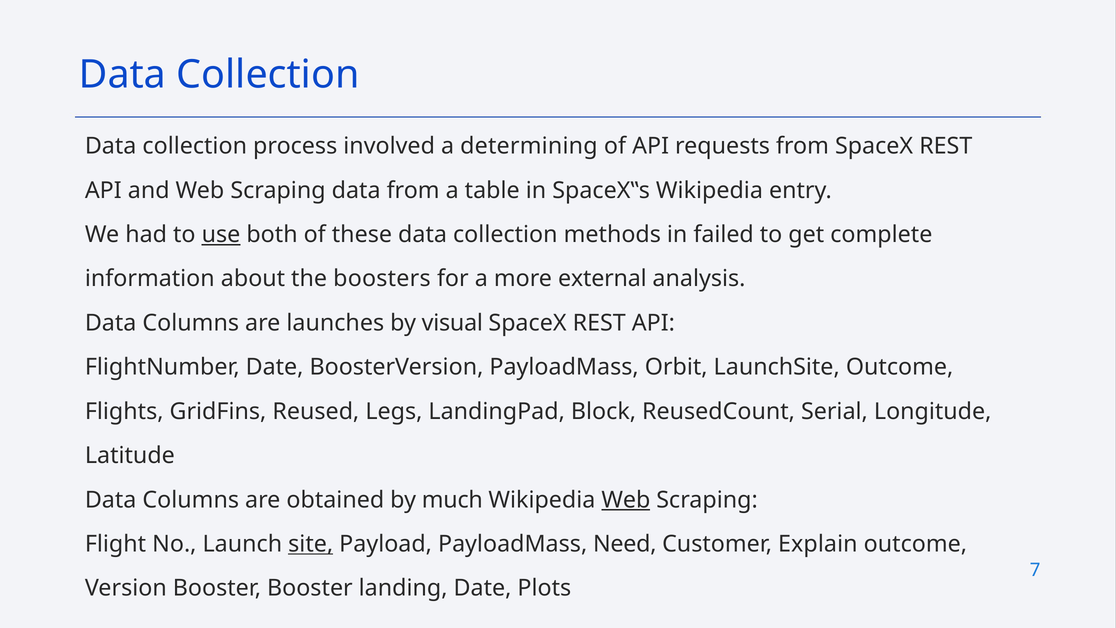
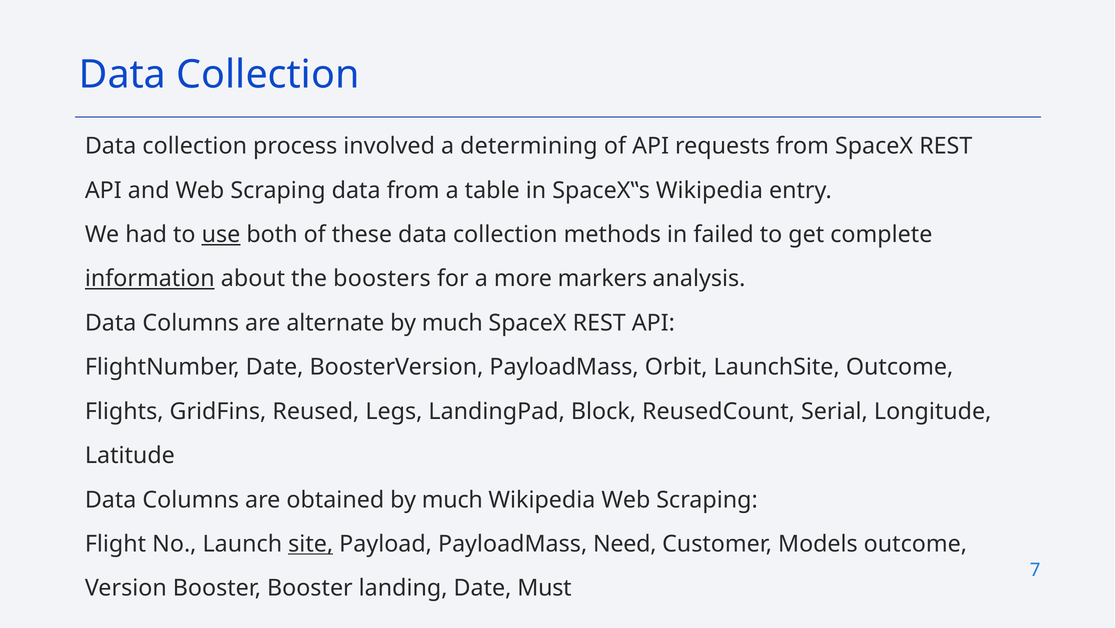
information underline: none -> present (150, 279)
external: external -> markers (602, 279)
launches: launches -> alternate (335, 323)
visual: visual -> much (452, 323)
Web underline: present -> none (626, 500)
Explain: Explain -> Models (818, 544)
Plots: Plots -> Must (544, 588)
